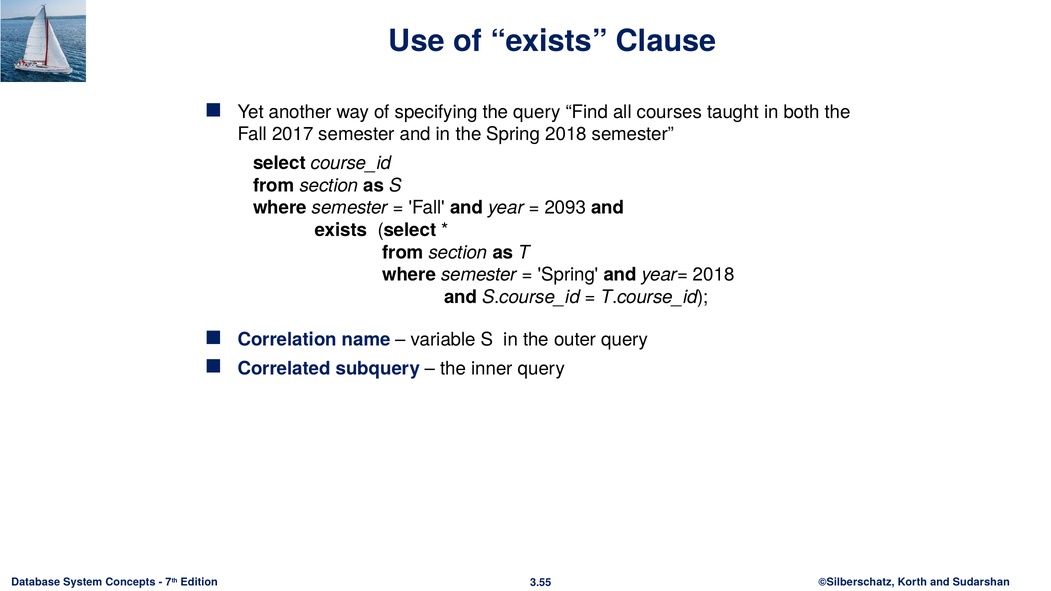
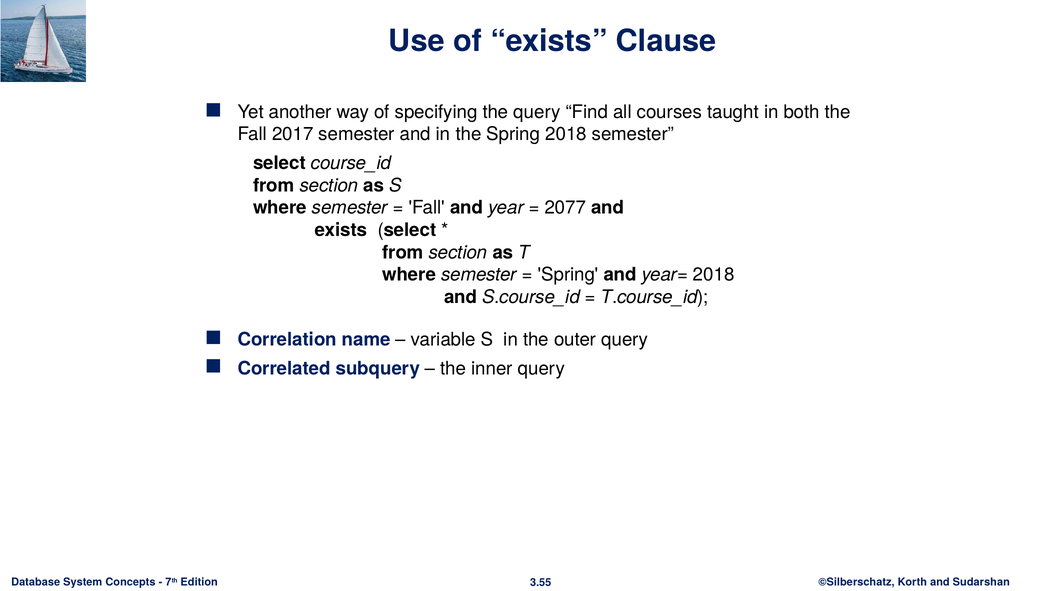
2093: 2093 -> 2077 (565, 208)
